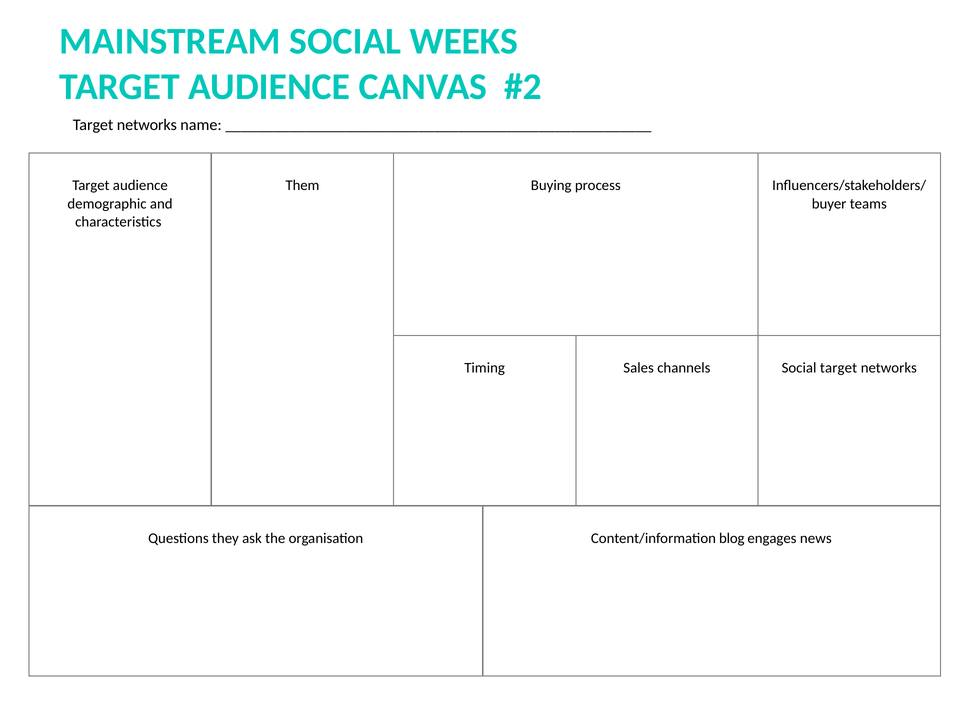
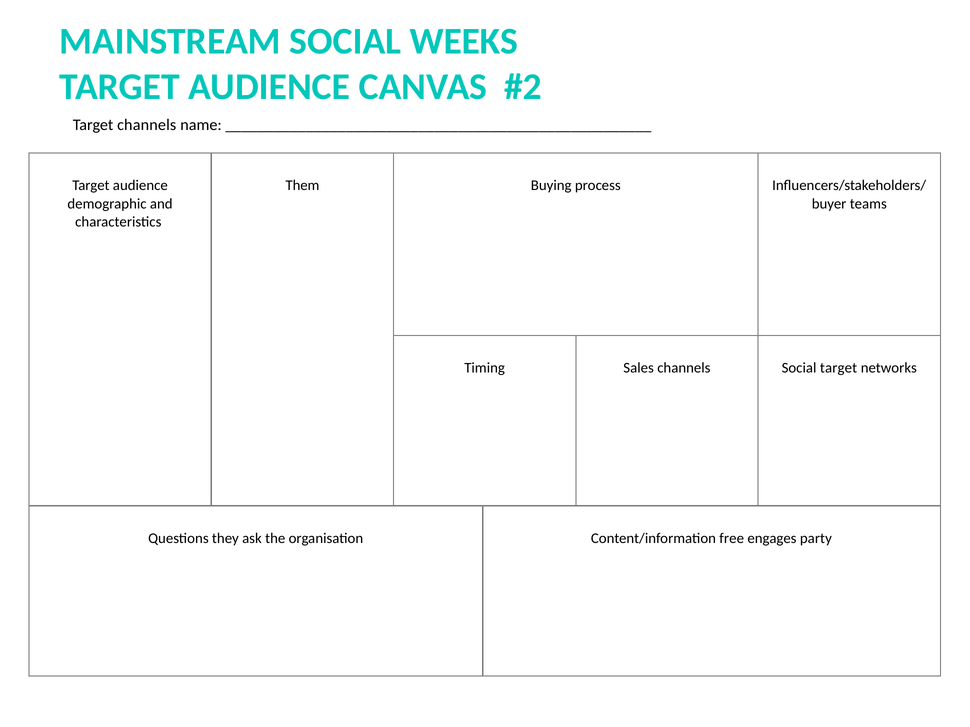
networks: networks -> channels (147, 125)
blog: blog -> free (732, 539)
news: news -> party (816, 539)
